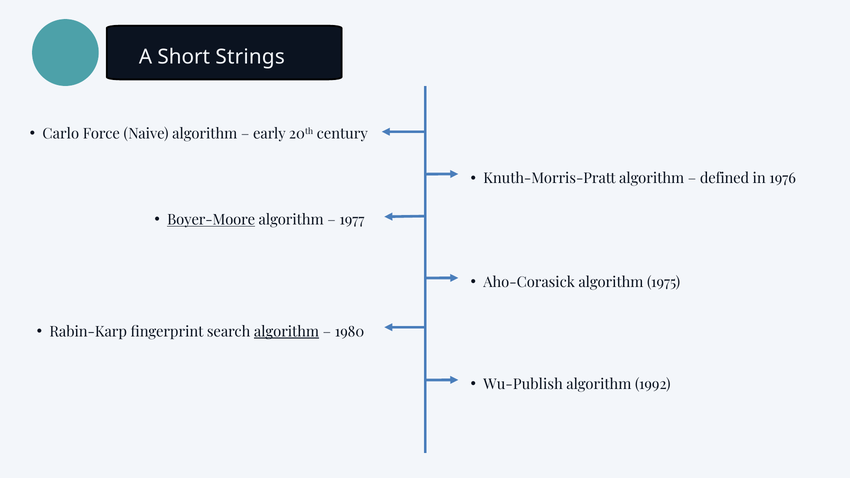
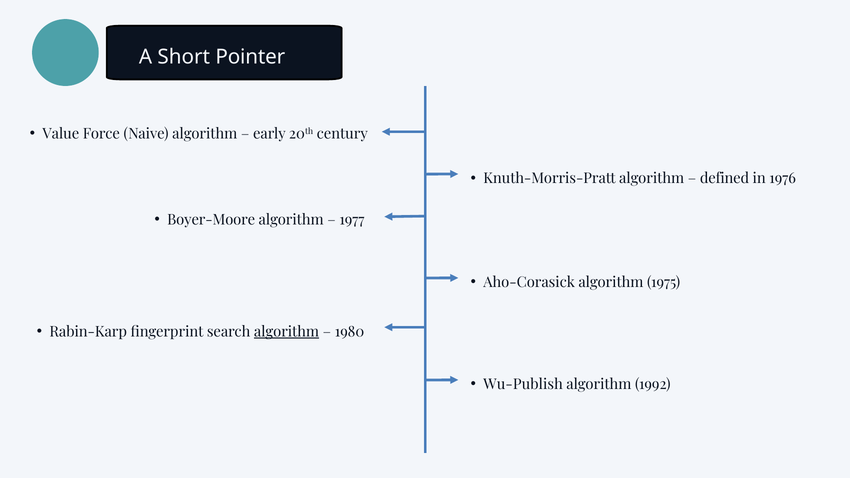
Strings: Strings -> Pointer (250, 57)
Carlo: Carlo -> Value (61, 134)
Boyer-Moore underline: present -> none (211, 220)
